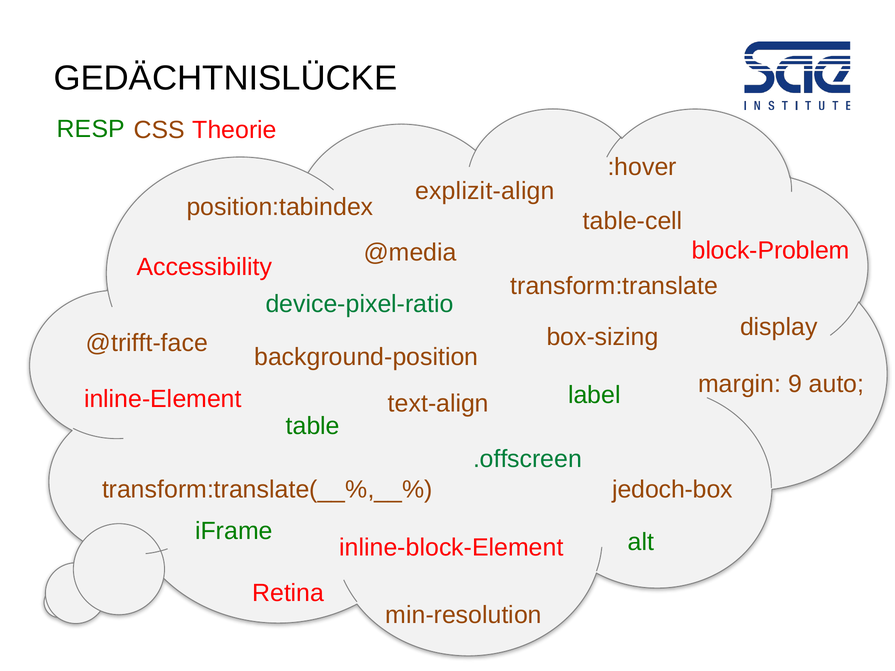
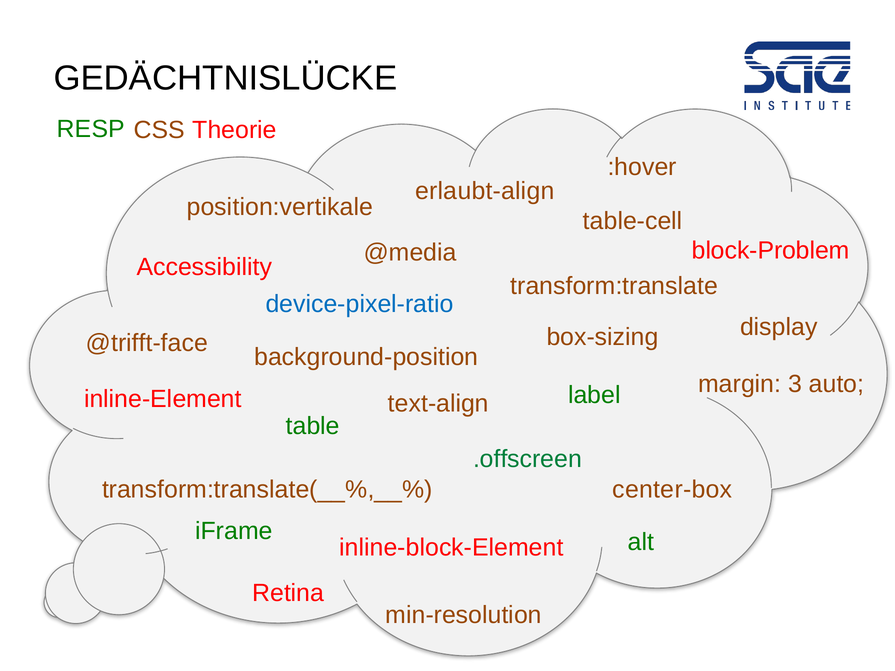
explizit-align: explizit-align -> erlaubt-align (485, 191)
position:tabindex: position:tabindex -> position:vertikale (280, 207)
device-pixel-ratio colour: green -> blue (360, 304)
9: 9 -> 3 (795, 384)
jedoch-box: jedoch-box -> center-box (672, 490)
